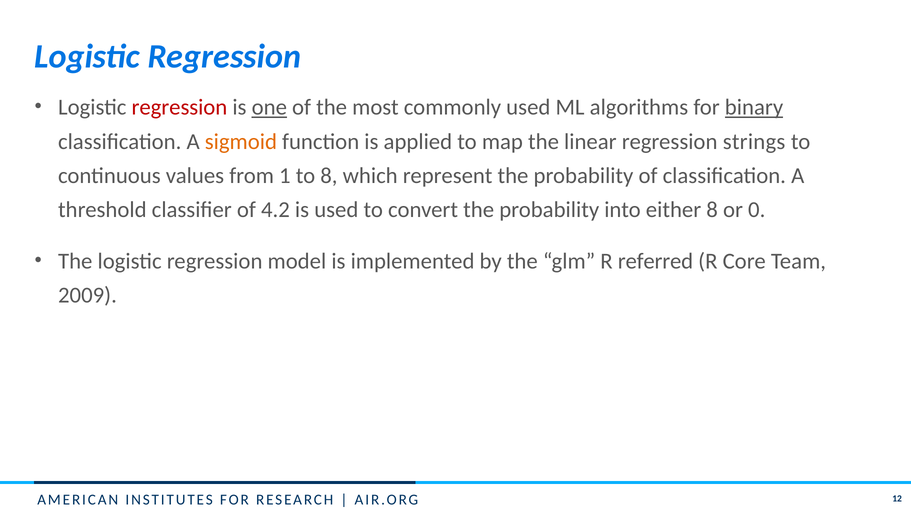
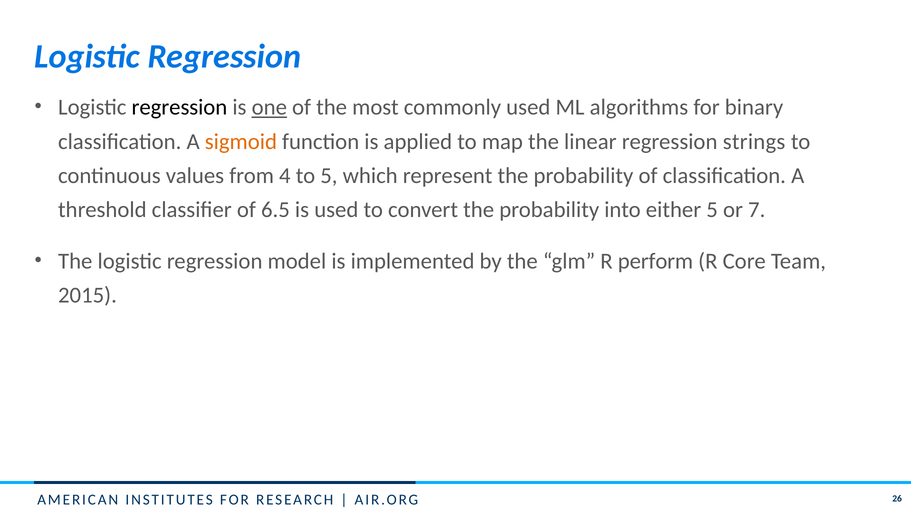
regression colour: red -> black (179, 108)
binary underline: present -> none (754, 108)
1: 1 -> 4 (285, 176)
to 8: 8 -> 5 (329, 176)
4.2: 4.2 -> 6.5 (275, 210)
either 8: 8 -> 5 (712, 210)
0: 0 -> 7 (757, 210)
referred: referred -> perform (656, 261)
2009: 2009 -> 2015 (87, 295)
12: 12 -> 26 (897, 499)
